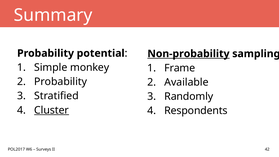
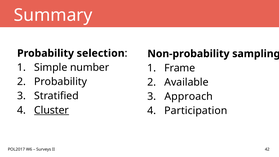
potential: potential -> selection (101, 53)
Non-probability underline: present -> none (188, 54)
monkey: monkey -> number (90, 67)
Randomly: Randomly -> Approach (189, 96)
Respondents: Respondents -> Participation (196, 111)
